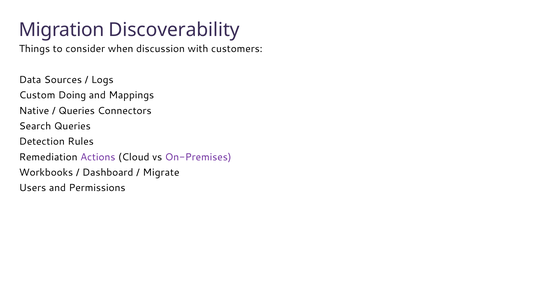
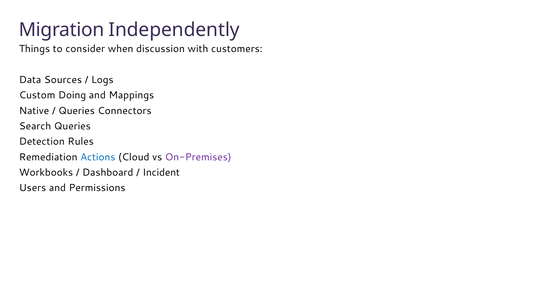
Discoverability: Discoverability -> Independently (174, 30)
Actions colour: purple -> blue (98, 157)
Migrate: Migrate -> Incident (161, 173)
